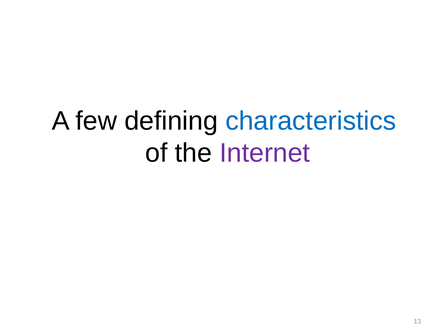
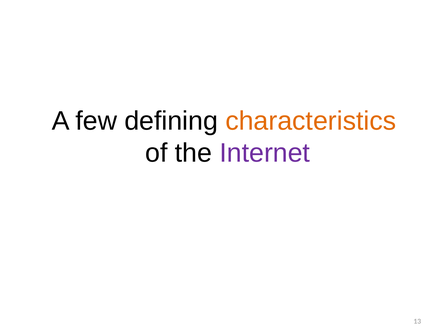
characteristics colour: blue -> orange (311, 121)
